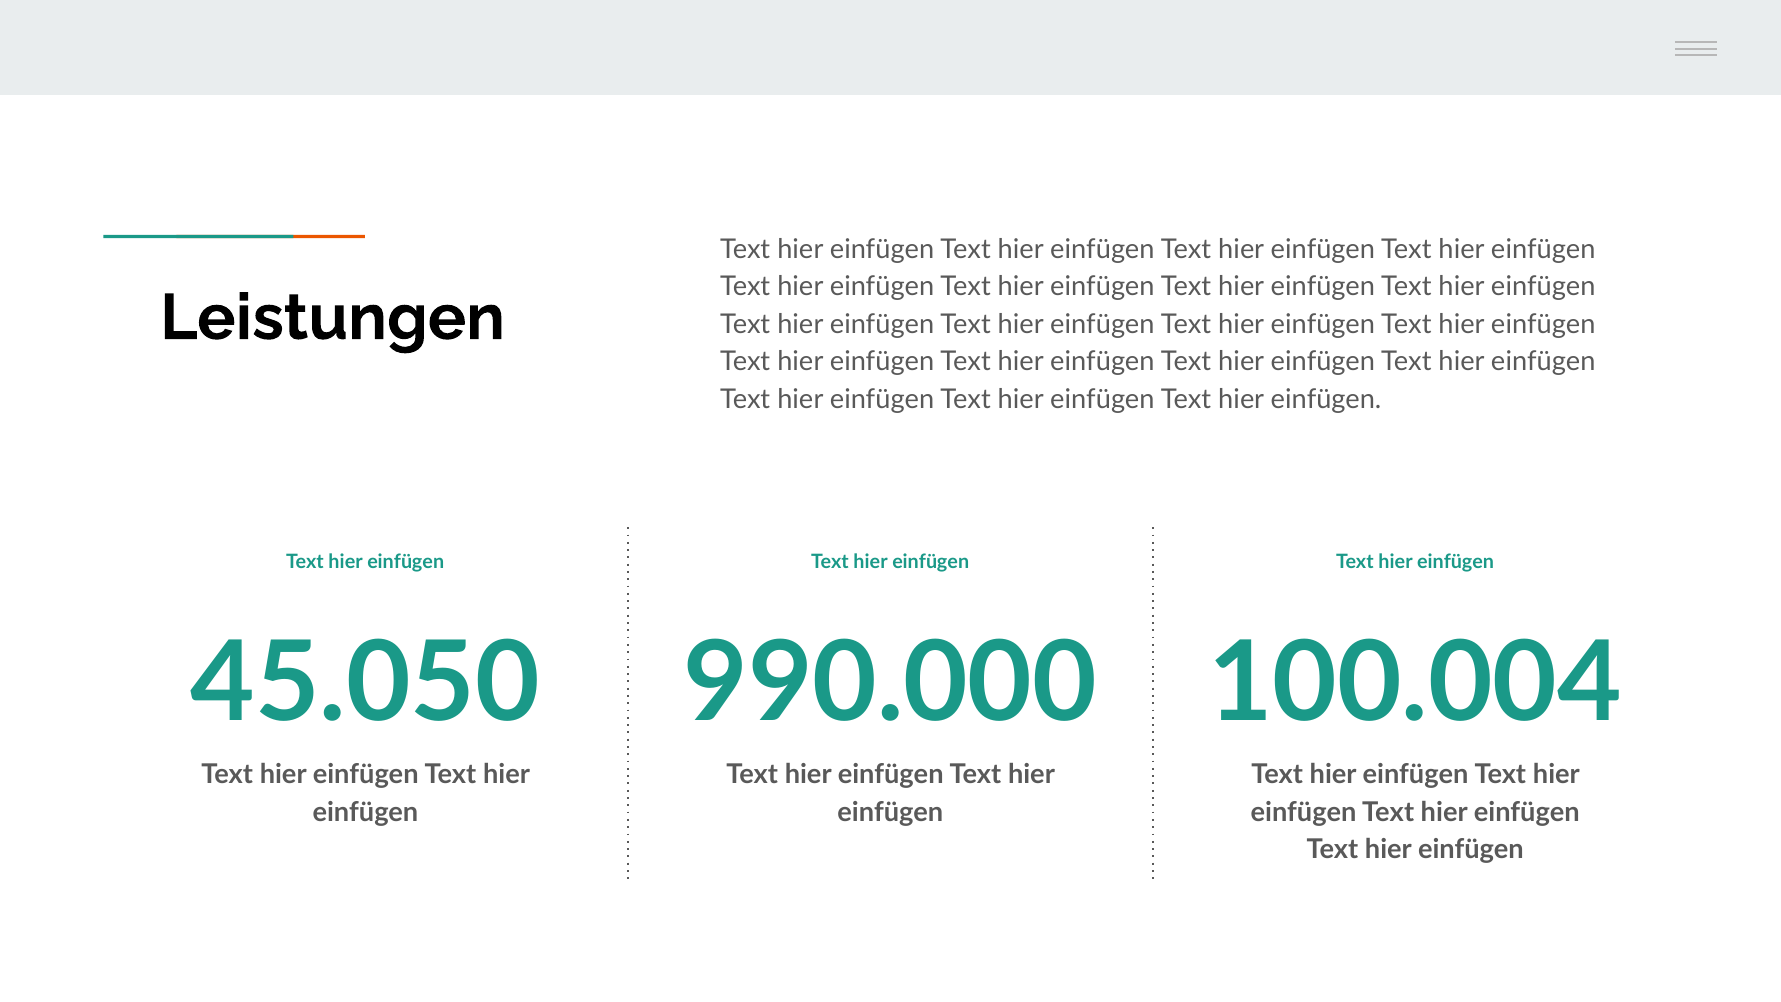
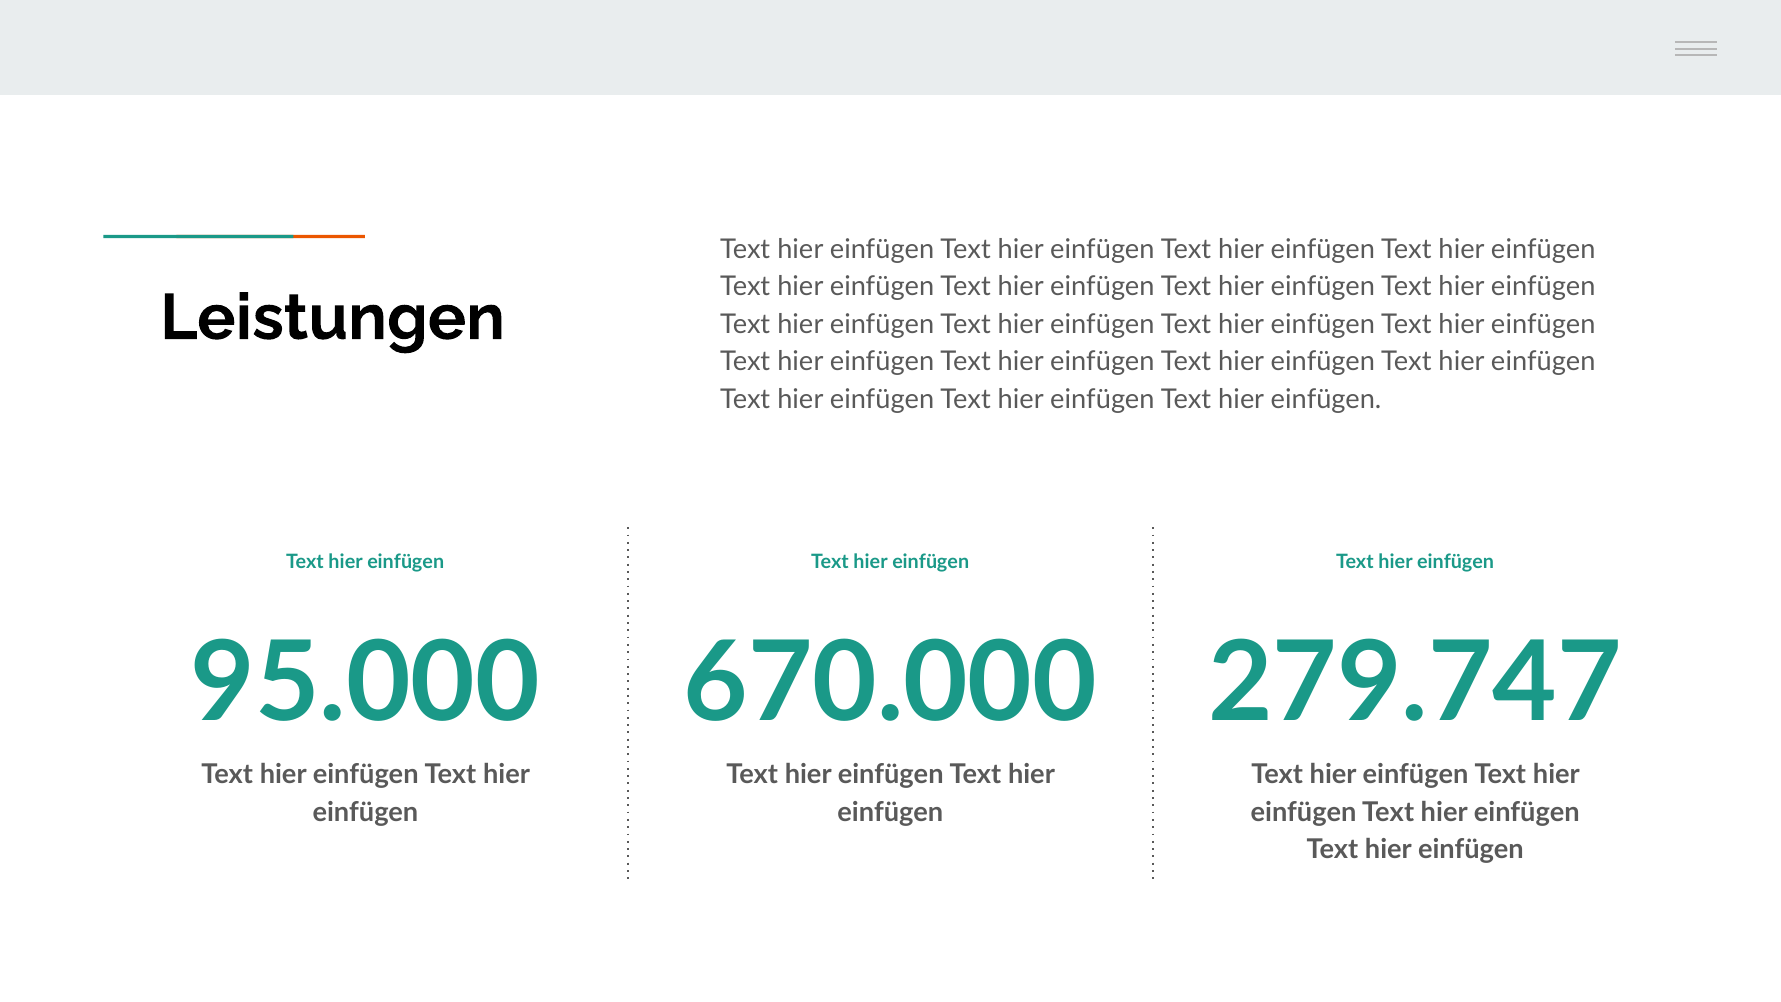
45.050: 45.050 -> 95.000 (365, 683)
990.000: 990.000 -> 670.000 (890, 683)
100.004: 100.004 -> 279.747 (1415, 683)
